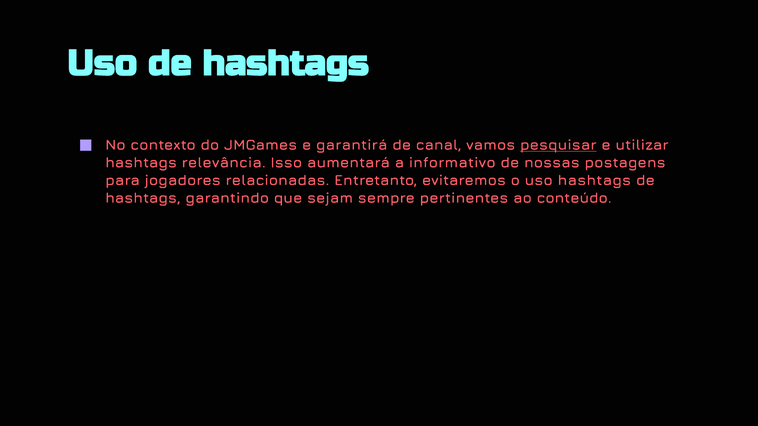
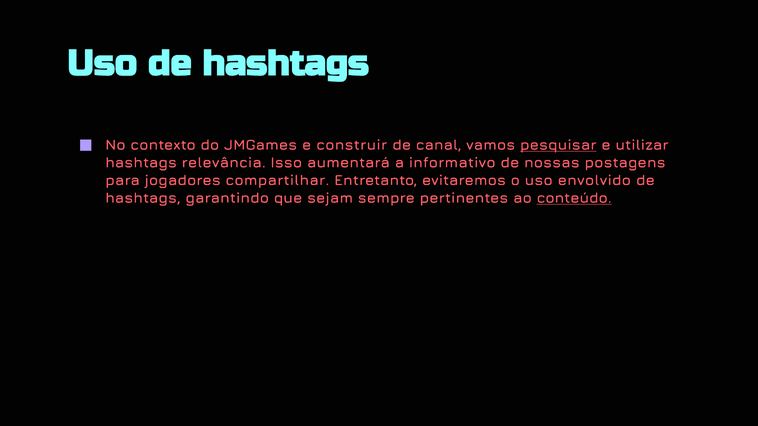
garantirá: garantirá -> construir (352, 145)
relacionadas: relacionadas -> compartilhar (277, 180)
uso hashtags: hashtags -> envolvido (594, 180)
conteúdo underline: none -> present (574, 198)
